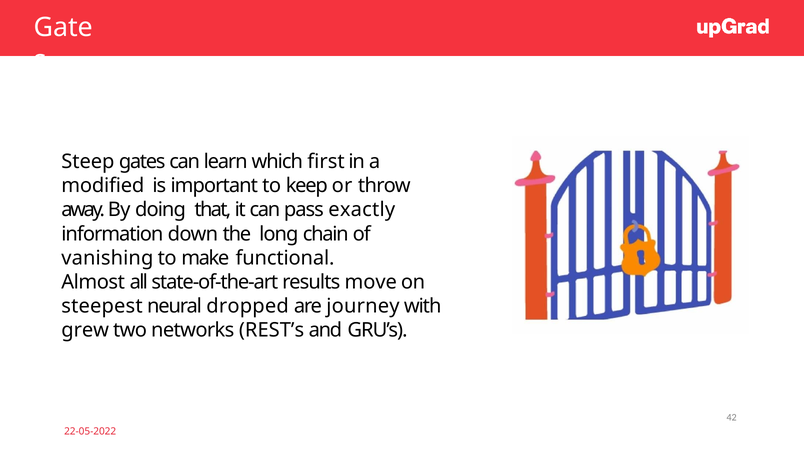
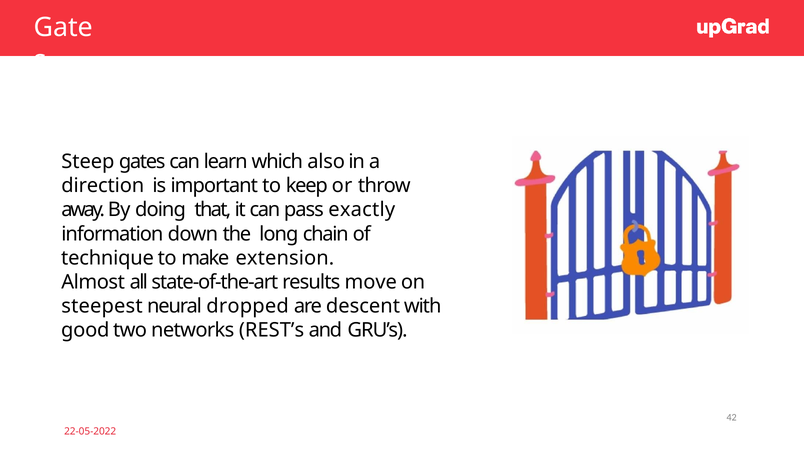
first: first -> also (326, 162)
modified: modified -> direction (103, 186)
vanishing: vanishing -> technique (108, 258)
functional: functional -> extension (285, 258)
journey: journey -> descent (363, 306)
grew: grew -> good (85, 331)
